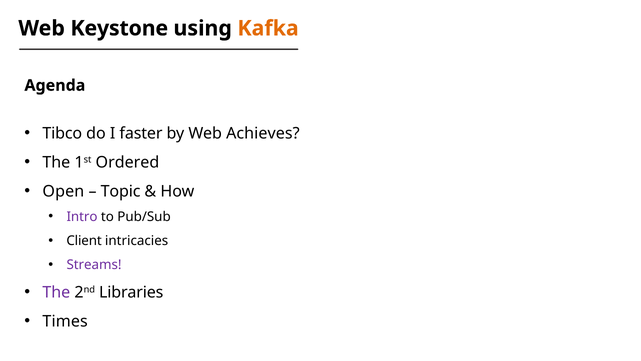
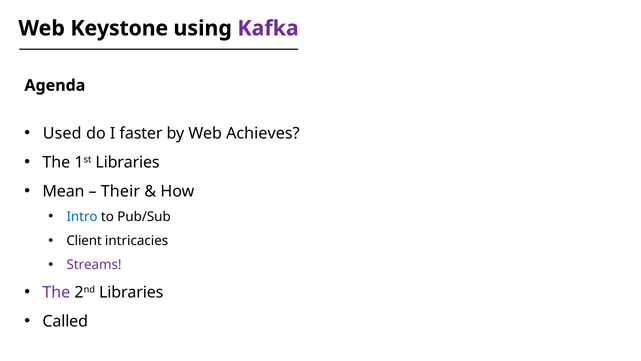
Kafka colour: orange -> purple (268, 28)
Tibco: Tibco -> Used (62, 133)
1st Ordered: Ordered -> Libraries (128, 162)
Open: Open -> Mean (63, 191)
Topic: Topic -> Their (120, 191)
Intro colour: purple -> blue (82, 217)
Times: Times -> Called (65, 321)
